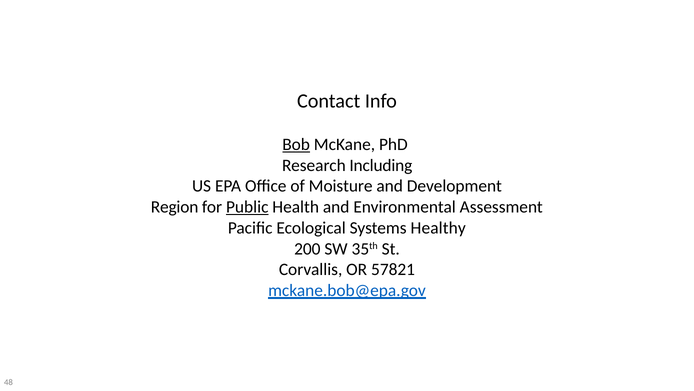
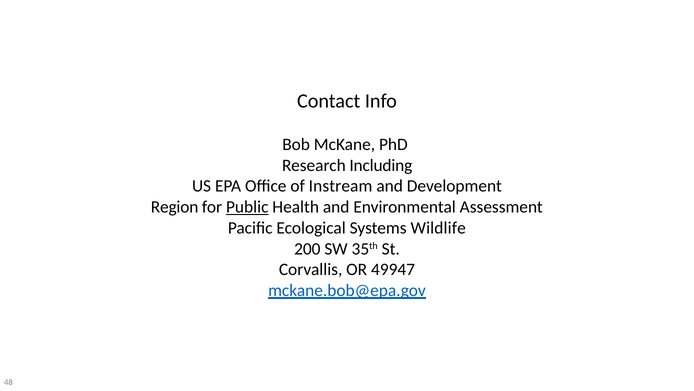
Bob underline: present -> none (296, 144)
Moisture: Moisture -> Instream (341, 186)
Healthy: Healthy -> Wildlife (438, 228)
57821: 57821 -> 49947 (393, 269)
